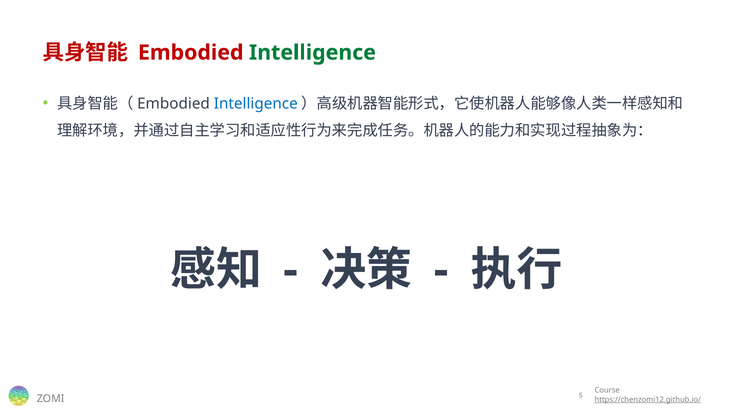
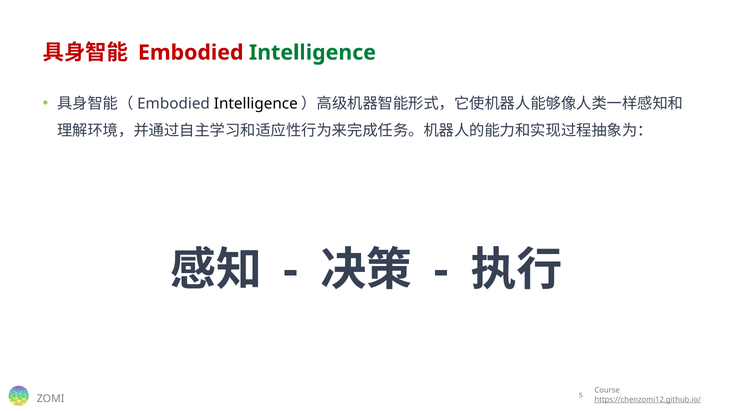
Intelligence colour: blue -> black (256, 104)
